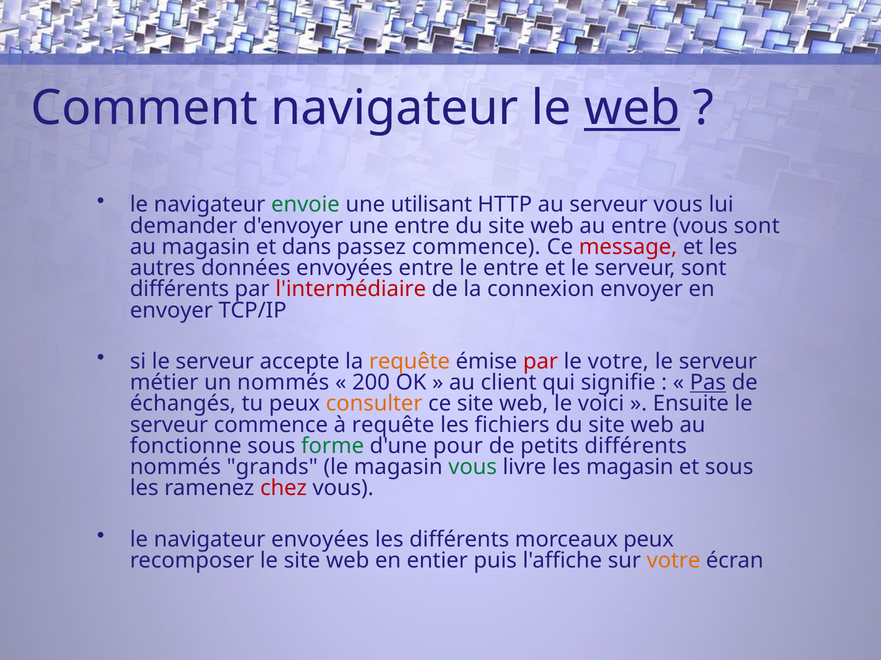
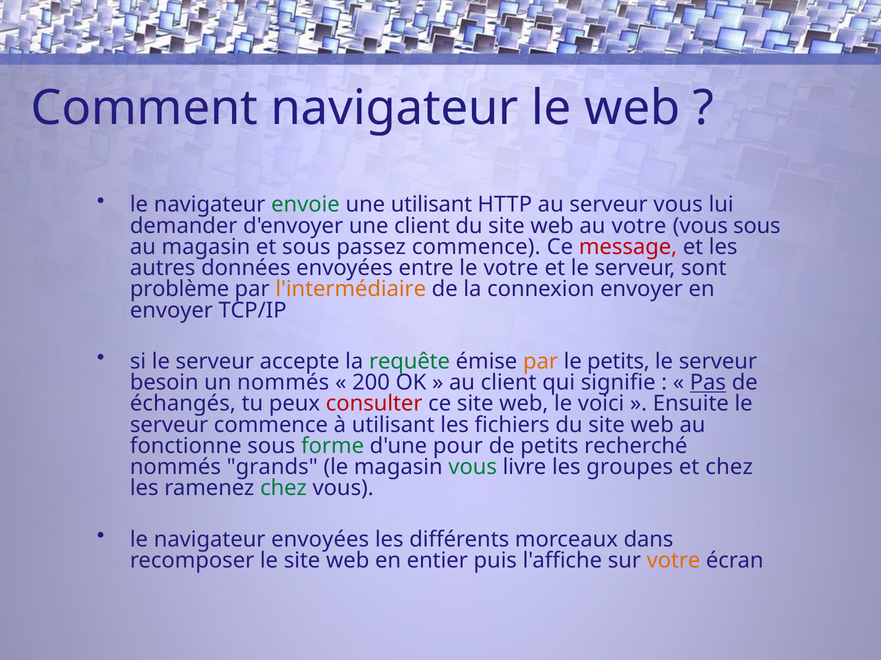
web underline: present -> none (632, 108)
une entre: entre -> client (422, 226)
au entre: entre -> votre (639, 226)
vous sont: sont -> sous (757, 226)
et dans: dans -> sous (306, 247)
le entre: entre -> votre (511, 268)
différents: différents -> problème (180, 290)
l'intermédiaire colour: red -> orange (351, 290)
requête colour: orange -> green (410, 362)
par colour: red -> orange (541, 362)
le votre: votre -> petits (618, 362)
métier: métier -> besoin (164, 383)
consulter colour: orange -> red (374, 404)
à requête: requête -> utilisant (393, 425)
petits différents: différents -> recherché (636, 446)
les magasin: magasin -> groupes (630, 468)
et sous: sous -> chez (729, 468)
chez colour: red -> green (284, 489)
morceaux peux: peux -> dans (649, 540)
